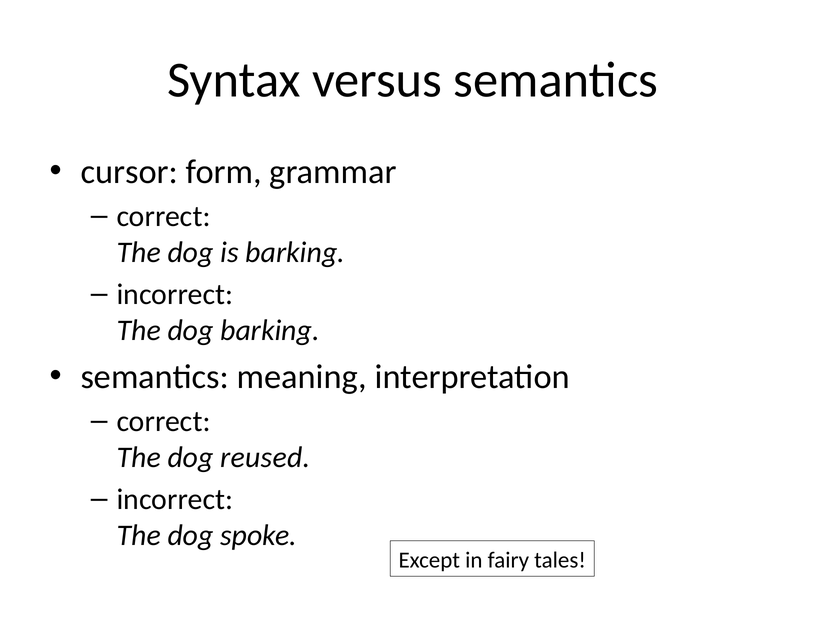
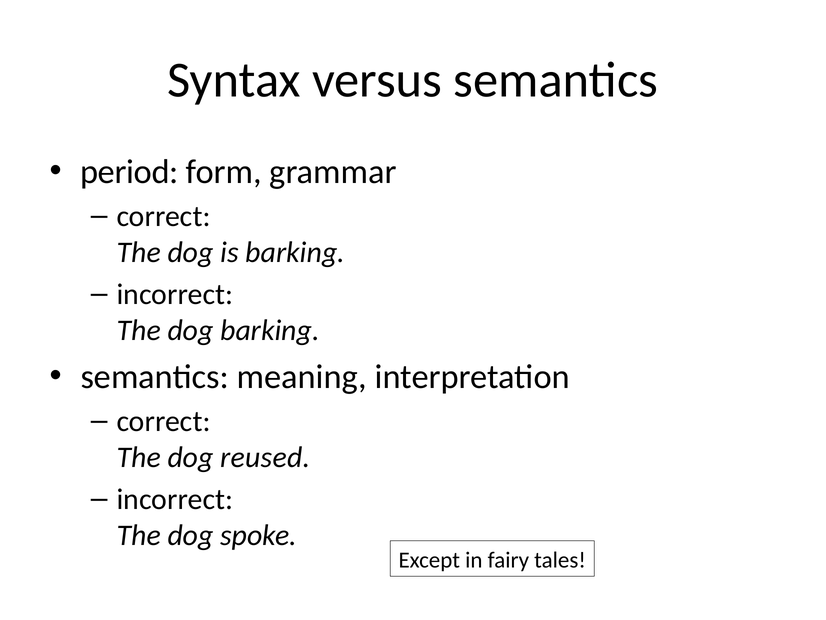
cursor: cursor -> period (129, 172)
